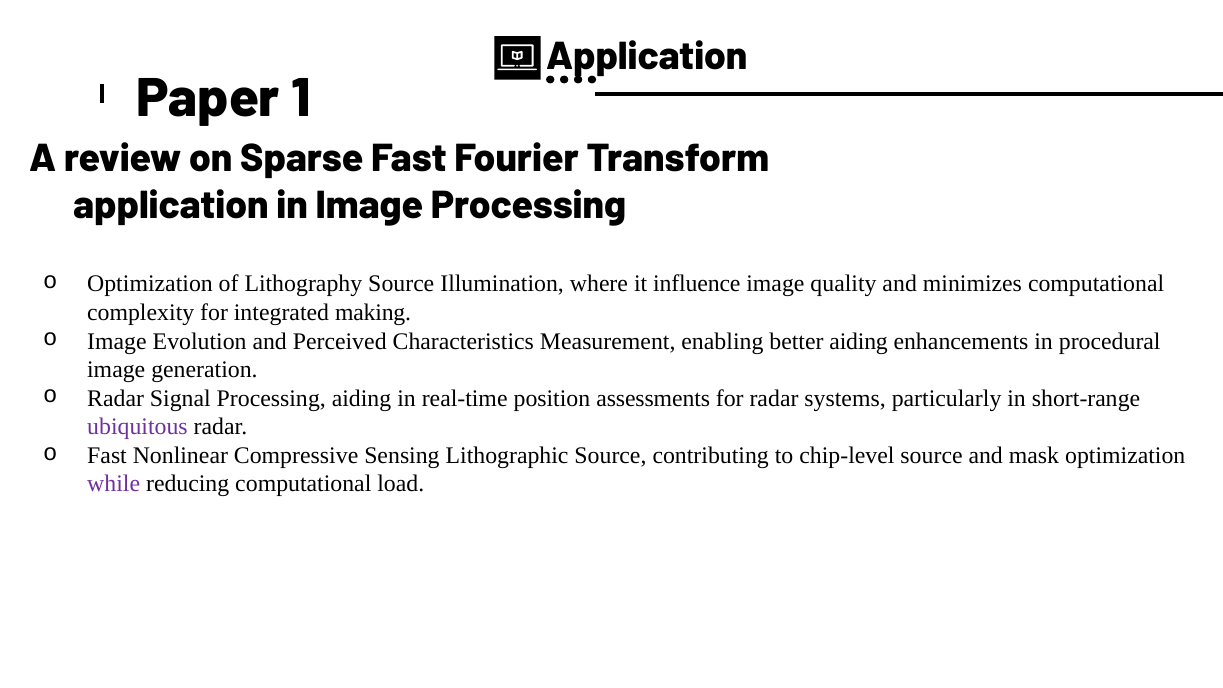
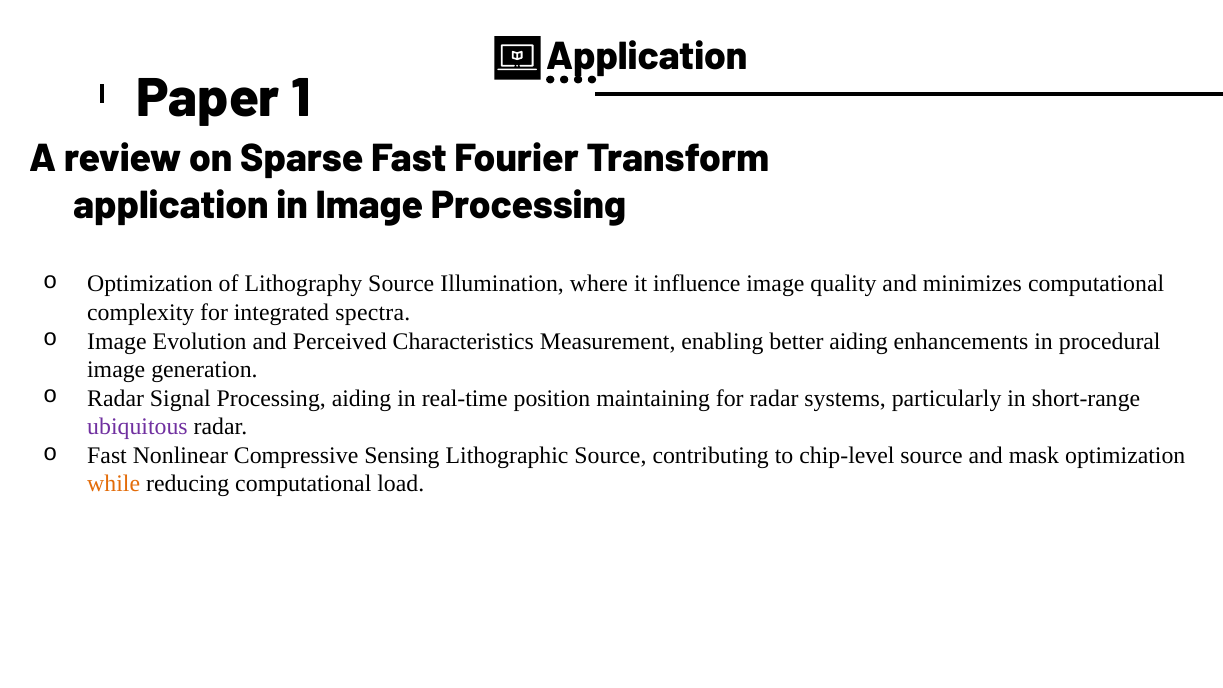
making: making -> spectra (373, 313)
assessments: assessments -> maintaining (653, 398)
while colour: purple -> orange (114, 484)
